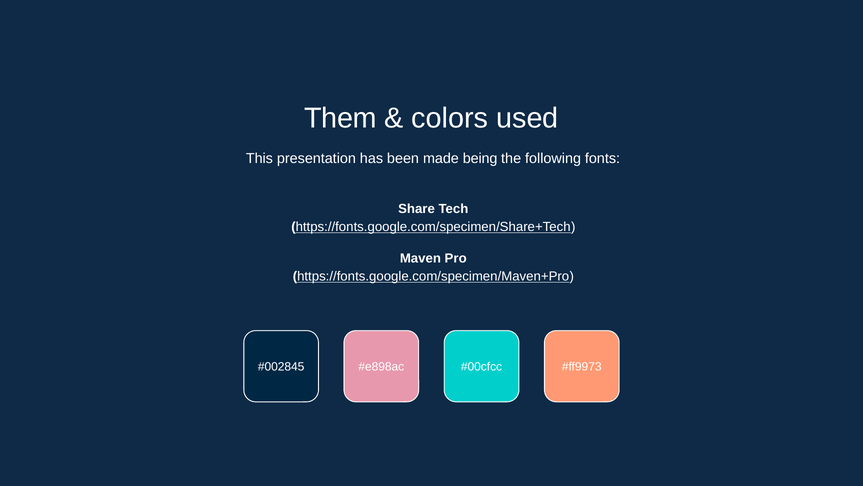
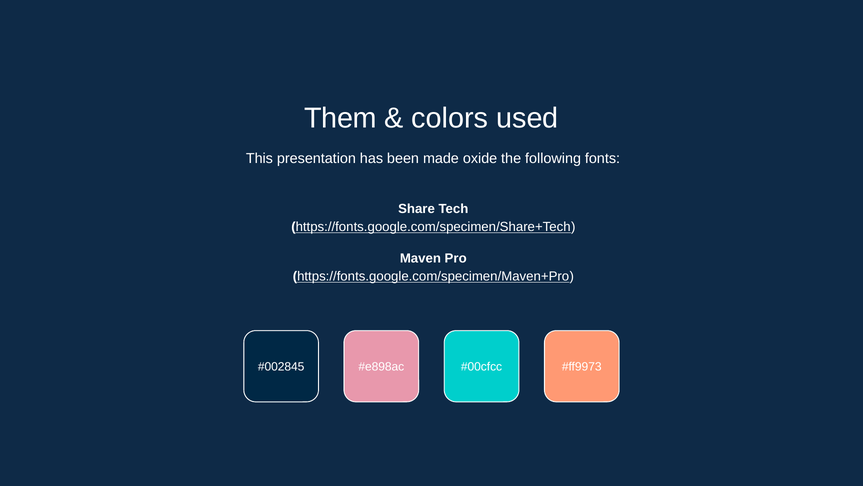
being: being -> oxide (480, 158)
